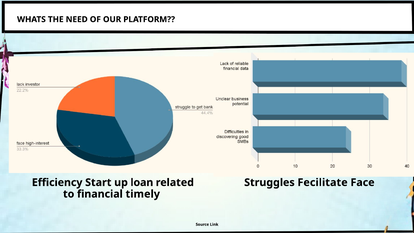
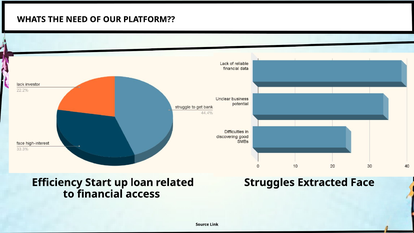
Fecilitate: Fecilitate -> Extracted (323, 182)
timely: timely -> access (143, 194)
